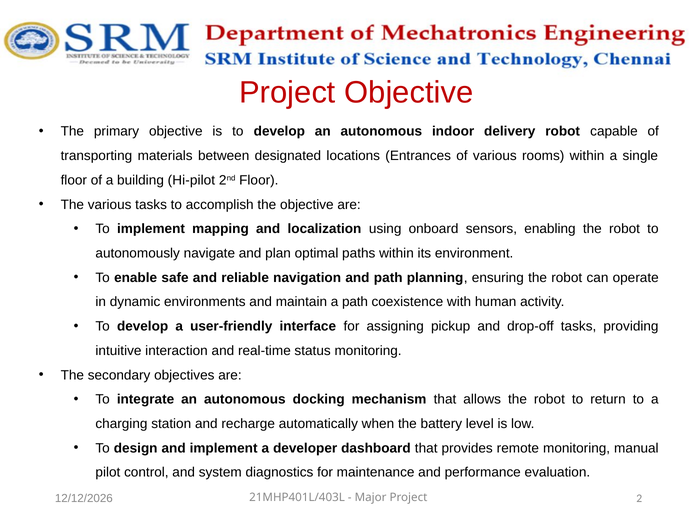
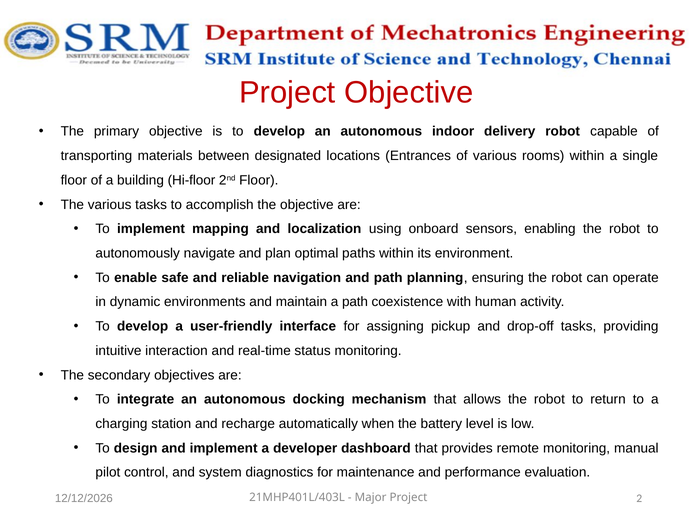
Hi-pilot: Hi-pilot -> Hi-floor (191, 180)
